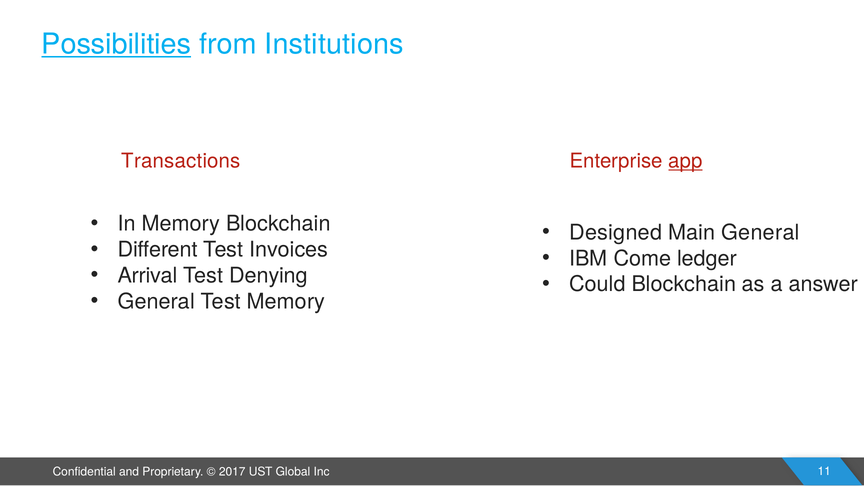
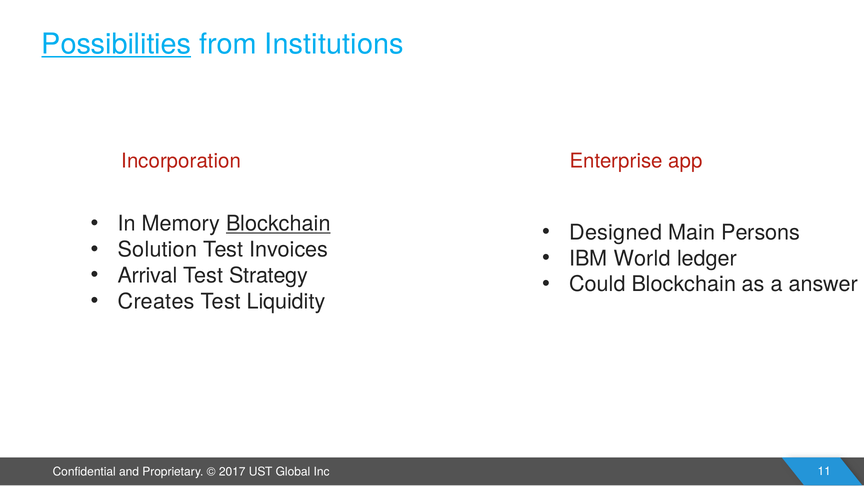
Transactions: Transactions -> Incorporation (181, 161)
app underline: present -> none (685, 161)
Blockchain underline: none -> present (278, 224)
Main General: General -> Persons (761, 233)
Different: Different -> Solution (157, 250)
Come: Come -> World (642, 258)
Denying: Denying -> Strategy (269, 275)
General: General -> Creates (156, 301)
Test Memory: Memory -> Liquidity (286, 301)
